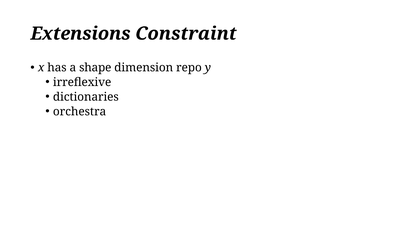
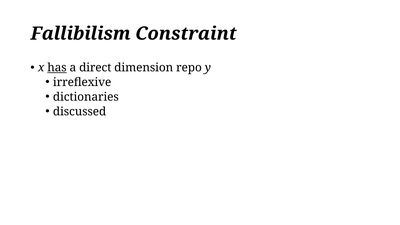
Extensions: Extensions -> Fallibilism (81, 34)
has underline: none -> present (57, 68)
shape: shape -> direct (95, 68)
orchestra: orchestra -> discussed (80, 112)
